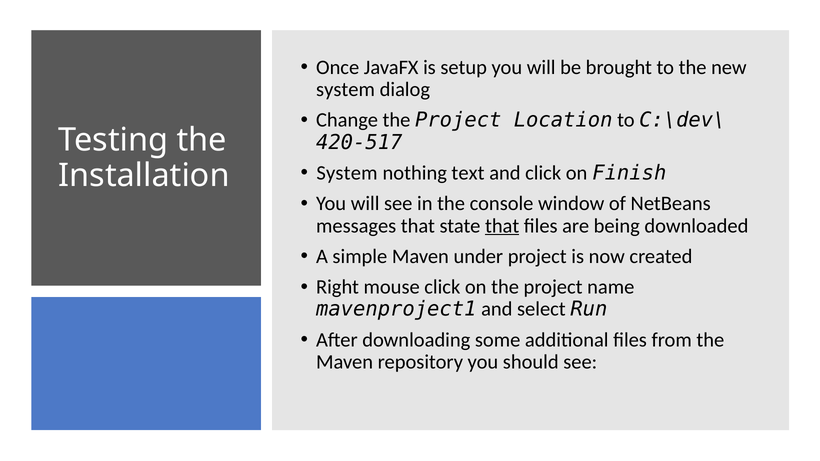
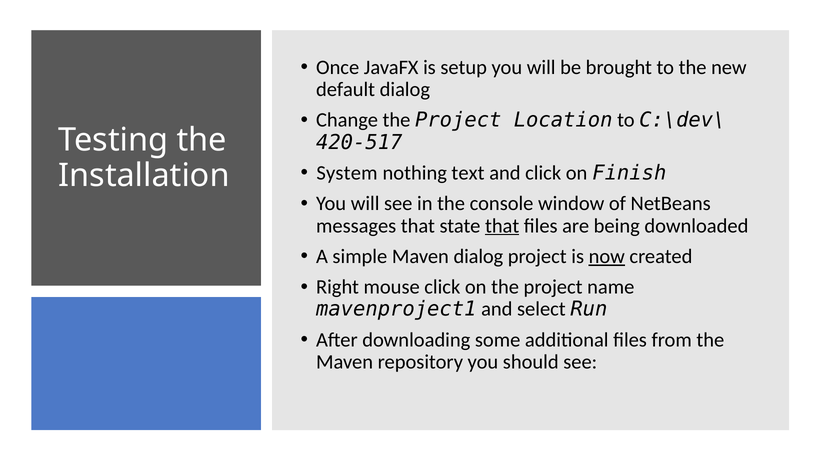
system: system -> default (346, 90)
Maven under: under -> dialog (478, 257)
now underline: none -> present (607, 257)
